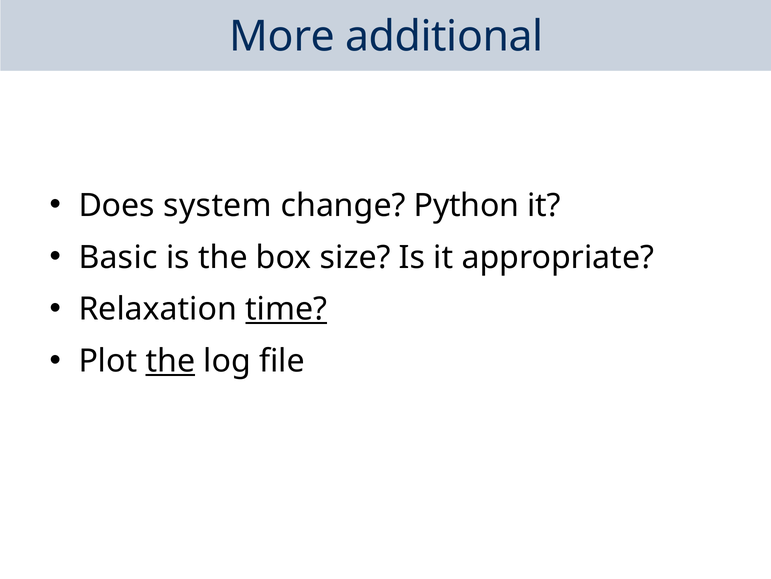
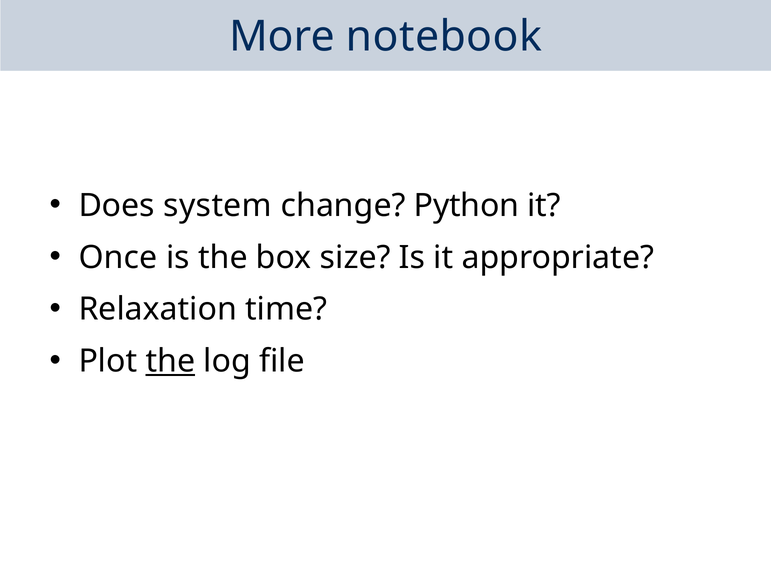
additional: additional -> notebook (444, 36)
Basic: Basic -> Once (118, 257)
time underline: present -> none (286, 309)
